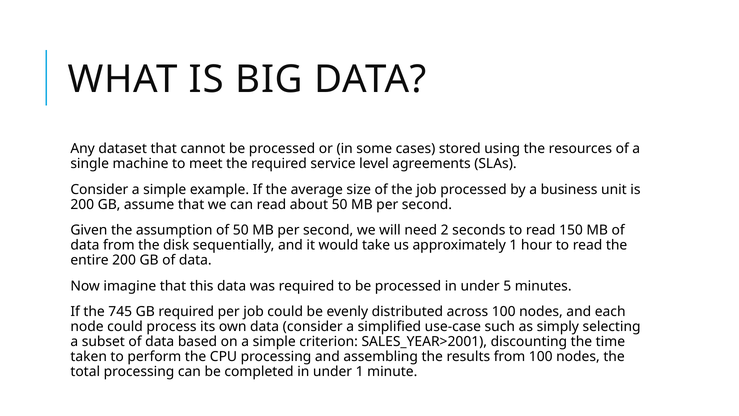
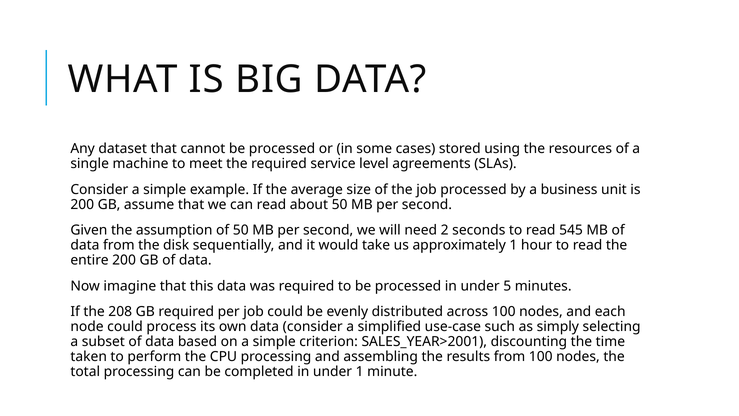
150: 150 -> 545 (571, 230)
745: 745 -> 208 (120, 312)
